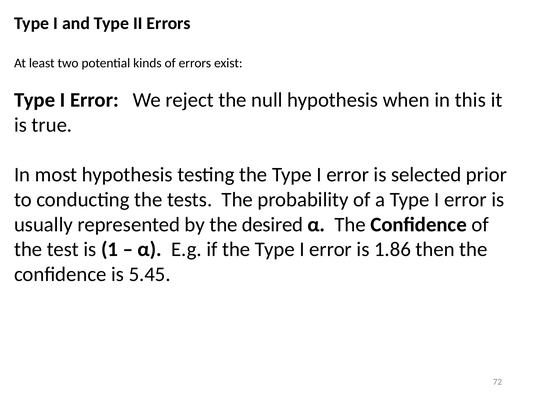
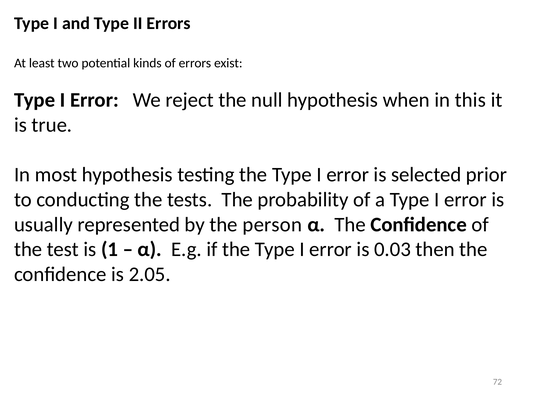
desired: desired -> person (272, 225)
1.86: 1.86 -> 0.03 (393, 250)
5.45: 5.45 -> 2.05 (150, 275)
